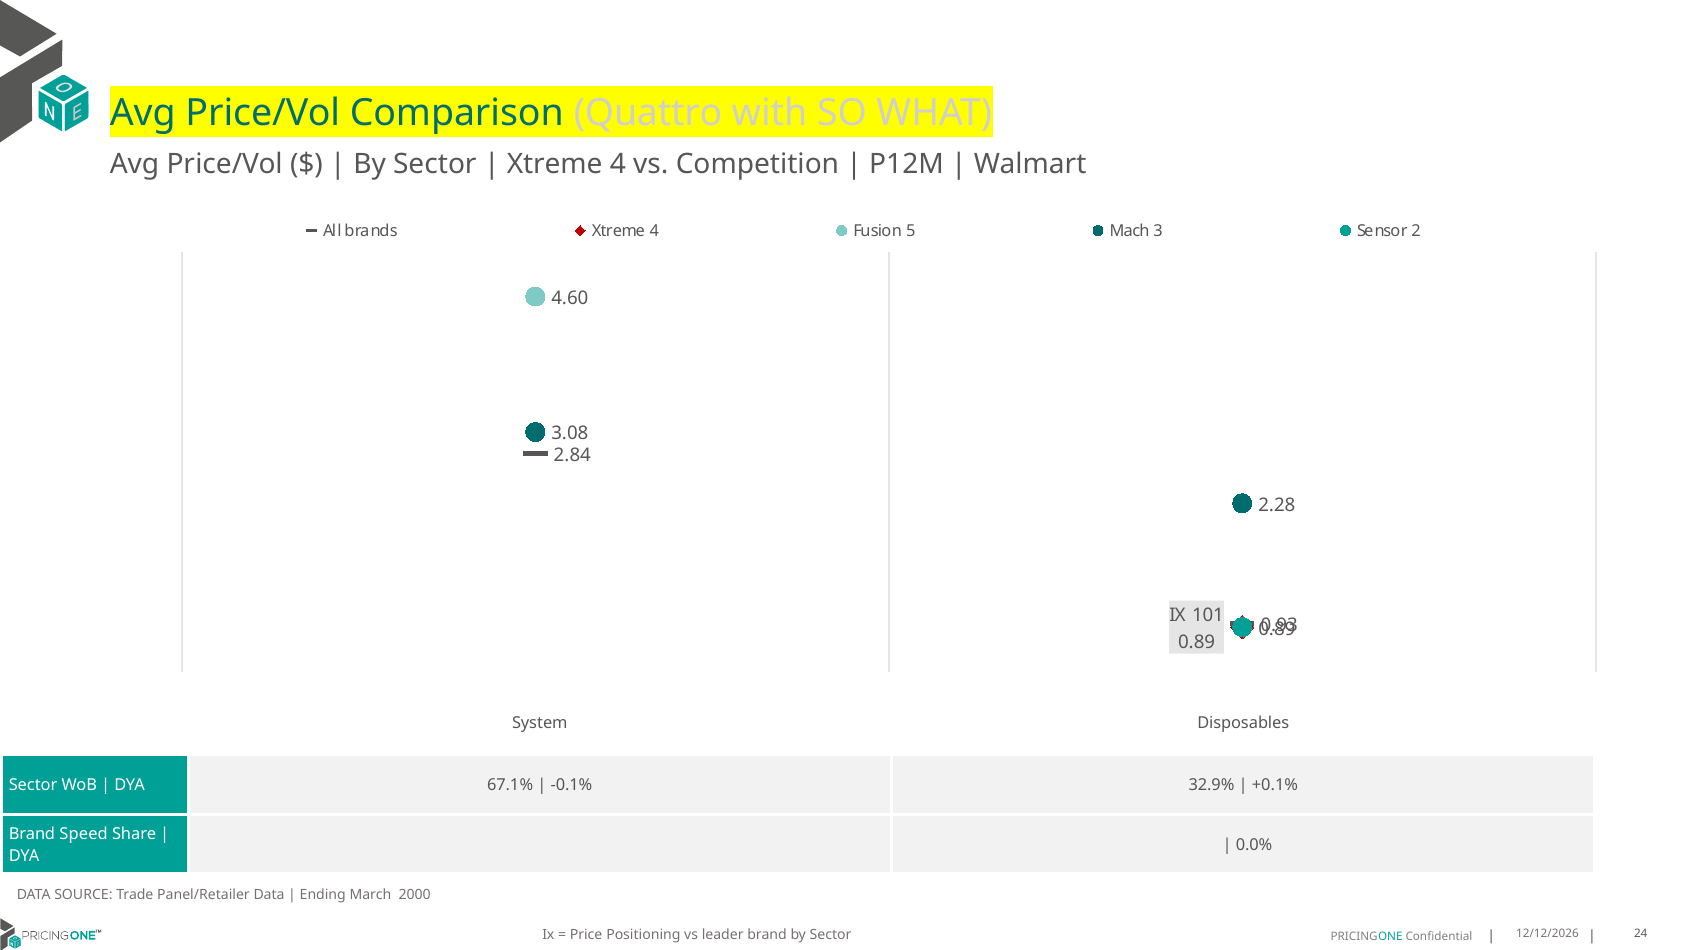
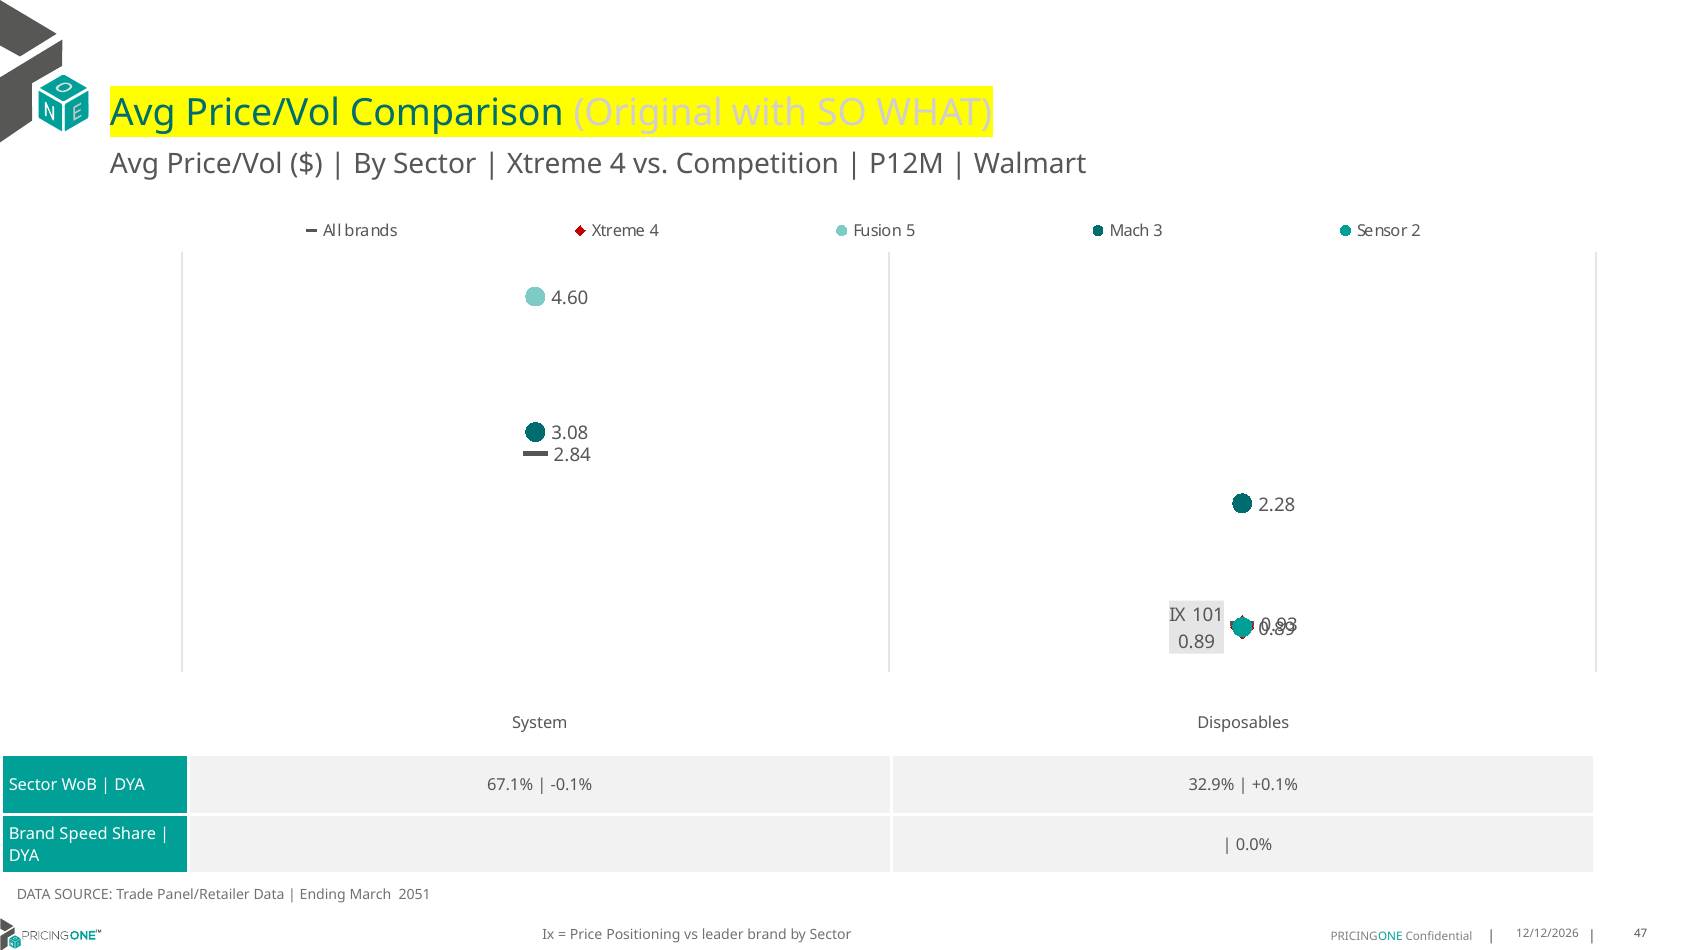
Quattro: Quattro -> Original (648, 114)
2000: 2000 -> 2051 (415, 895)
24: 24 -> 47 (1641, 934)
